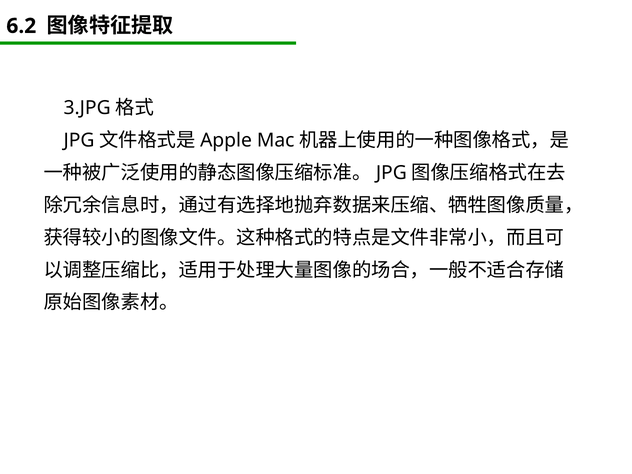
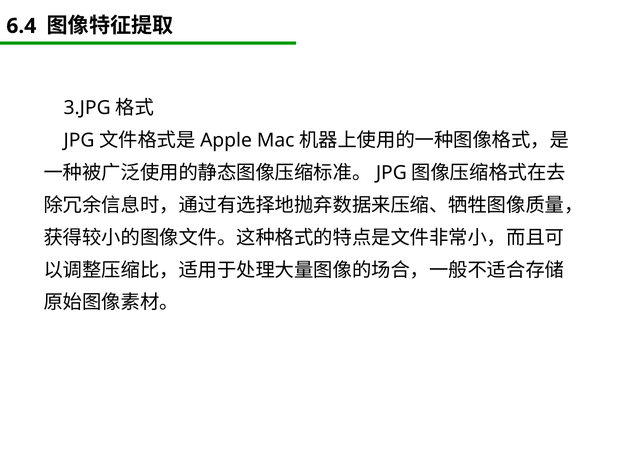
6.2: 6.2 -> 6.4 (21, 26)
